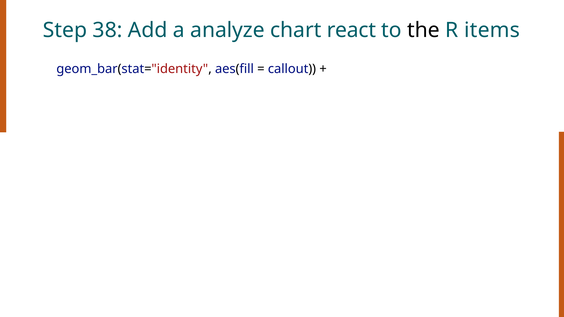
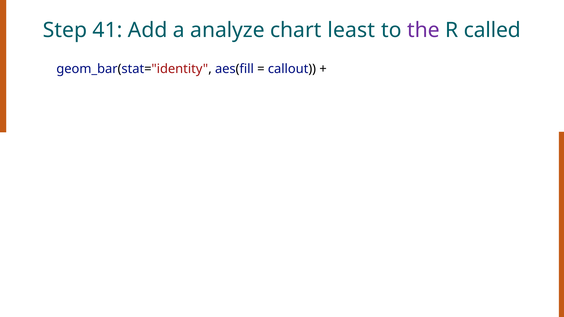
38: 38 -> 41 (108, 30)
react: react -> least (351, 30)
the colour: black -> purple (423, 30)
items: items -> called (492, 30)
